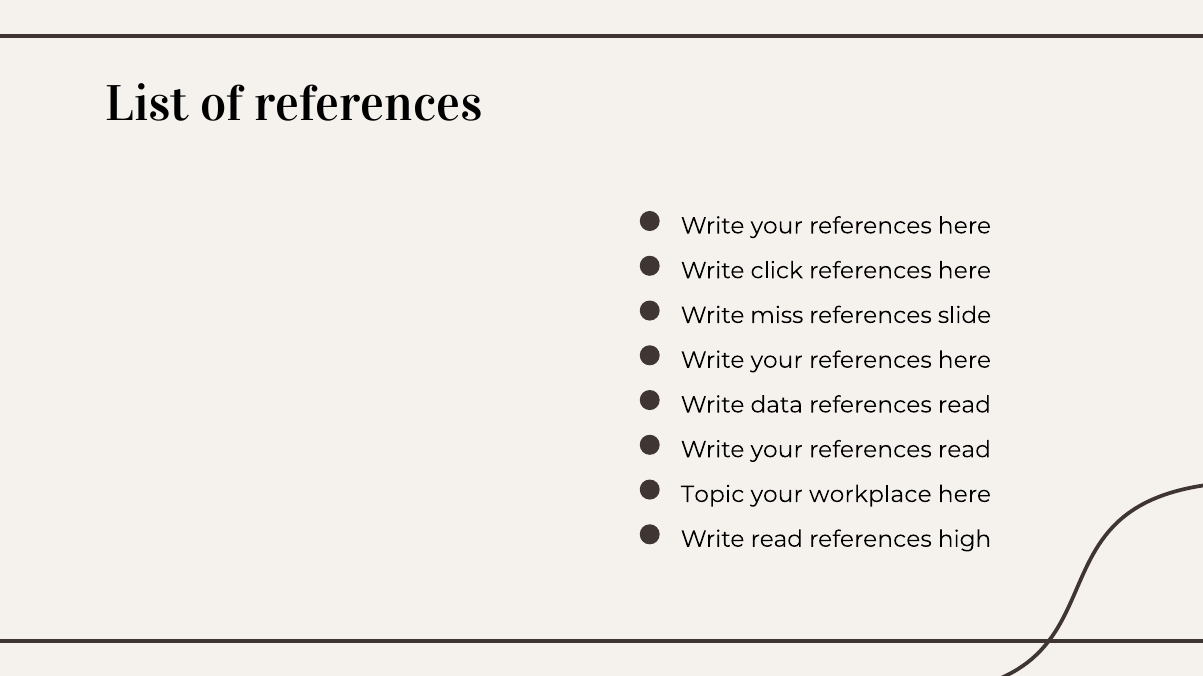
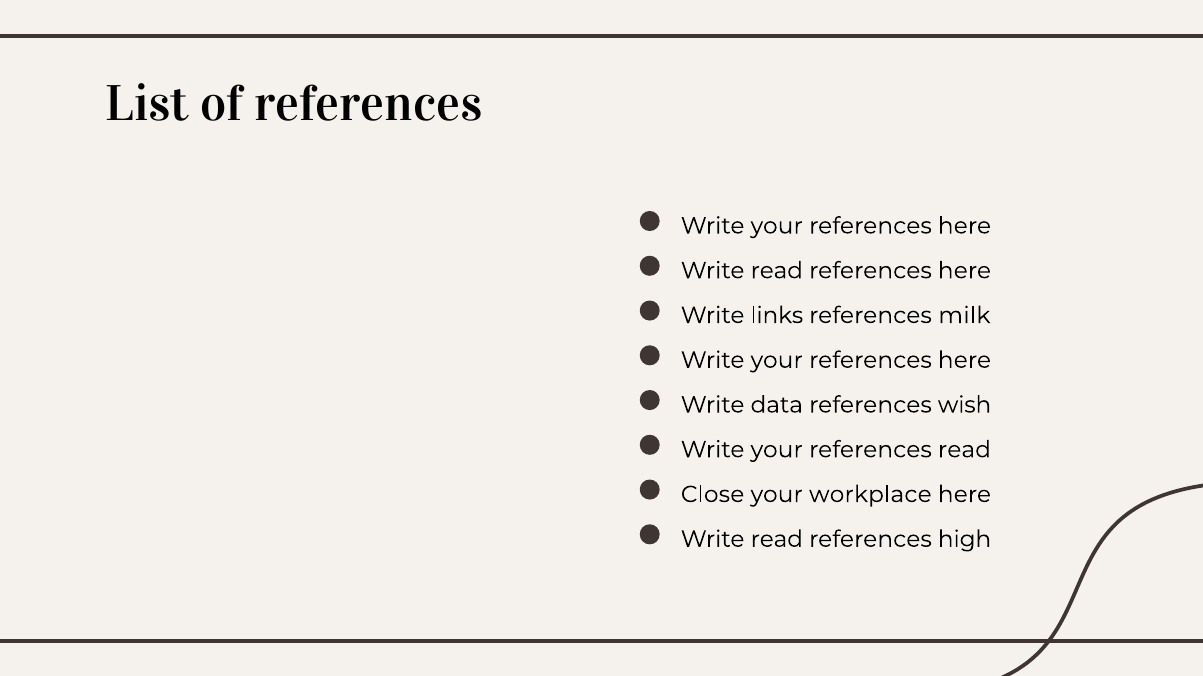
click: click -> read (777, 271)
miss: miss -> links (777, 316)
slide: slide -> milk (964, 316)
read: read -> wish (965, 405)
Topic: Topic -> Close (713, 495)
